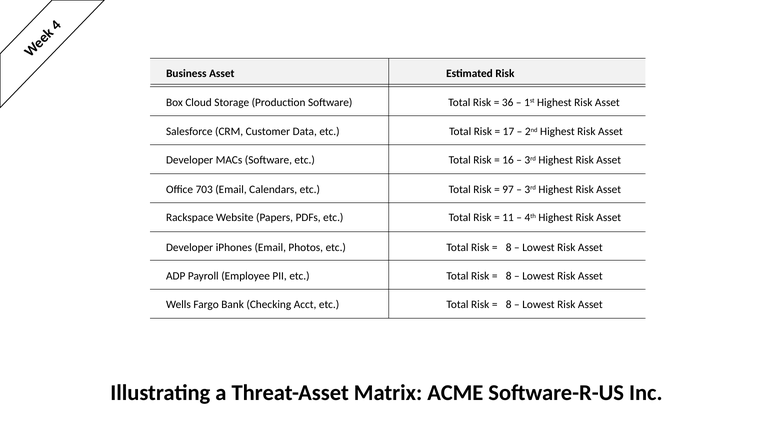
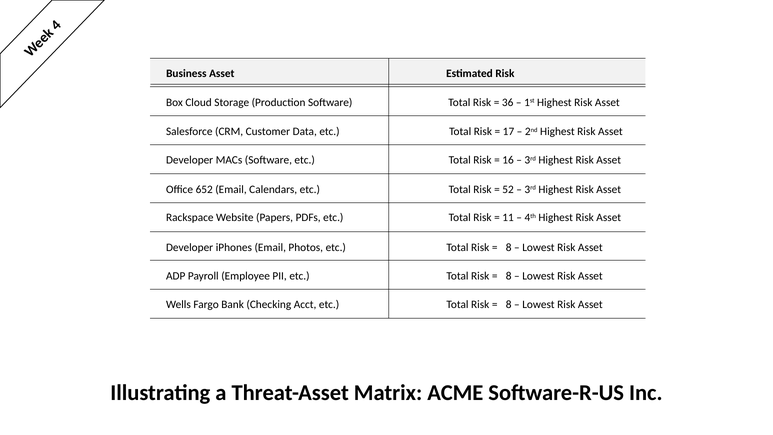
703: 703 -> 652 (204, 189)
97: 97 -> 52 (508, 189)
